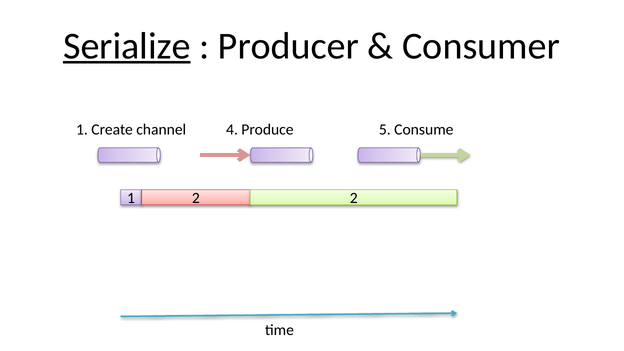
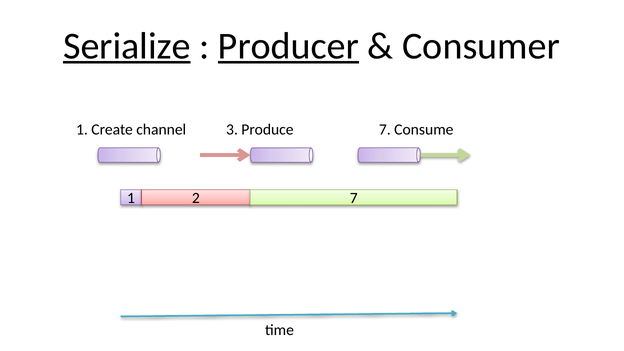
Producer underline: none -> present (288, 46)
4: 4 -> 3 (232, 130)
Produce 5: 5 -> 7 (385, 130)
2 2: 2 -> 7 (354, 198)
